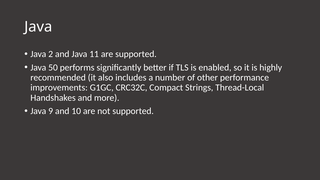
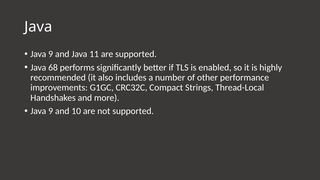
2: 2 -> 9 (51, 54)
50: 50 -> 68 (53, 67)
